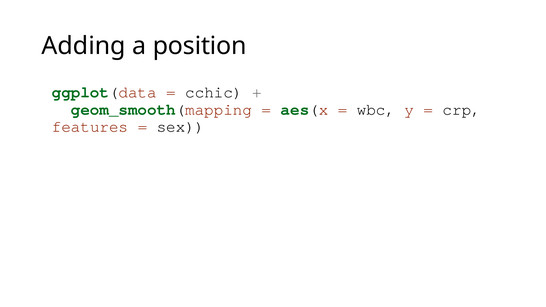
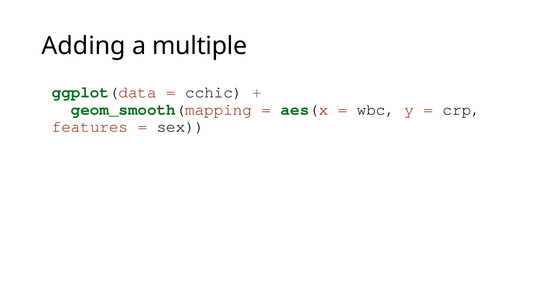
position: position -> multiple (200, 46)
